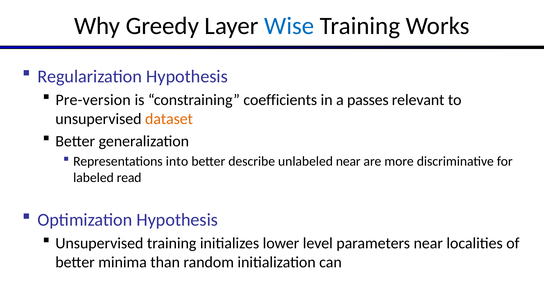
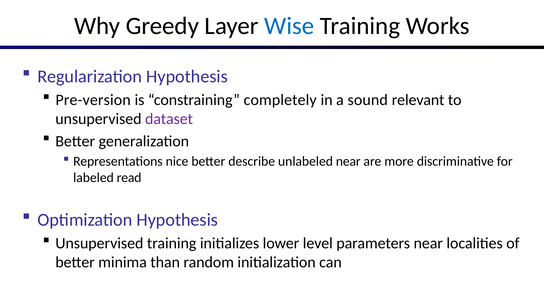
coefficients: coefficients -> completely (280, 100)
passes: passes -> sound (368, 100)
dataset colour: orange -> purple (169, 119)
into: into -> nice (177, 161)
